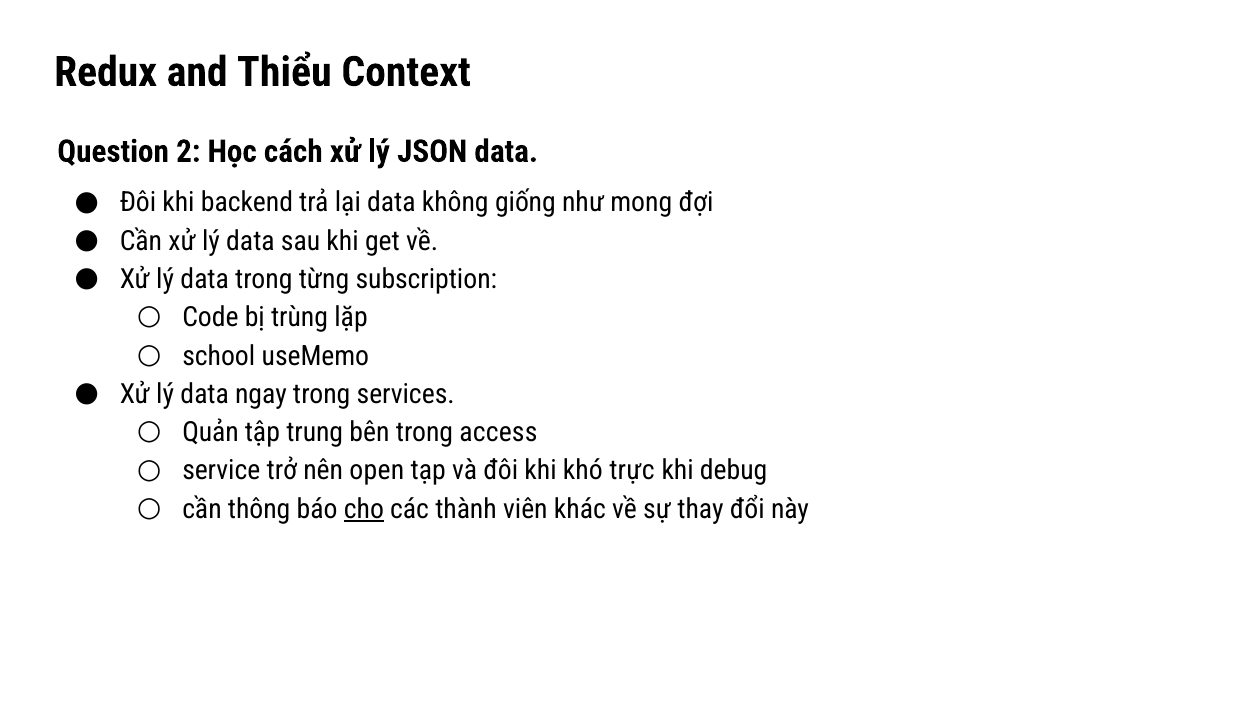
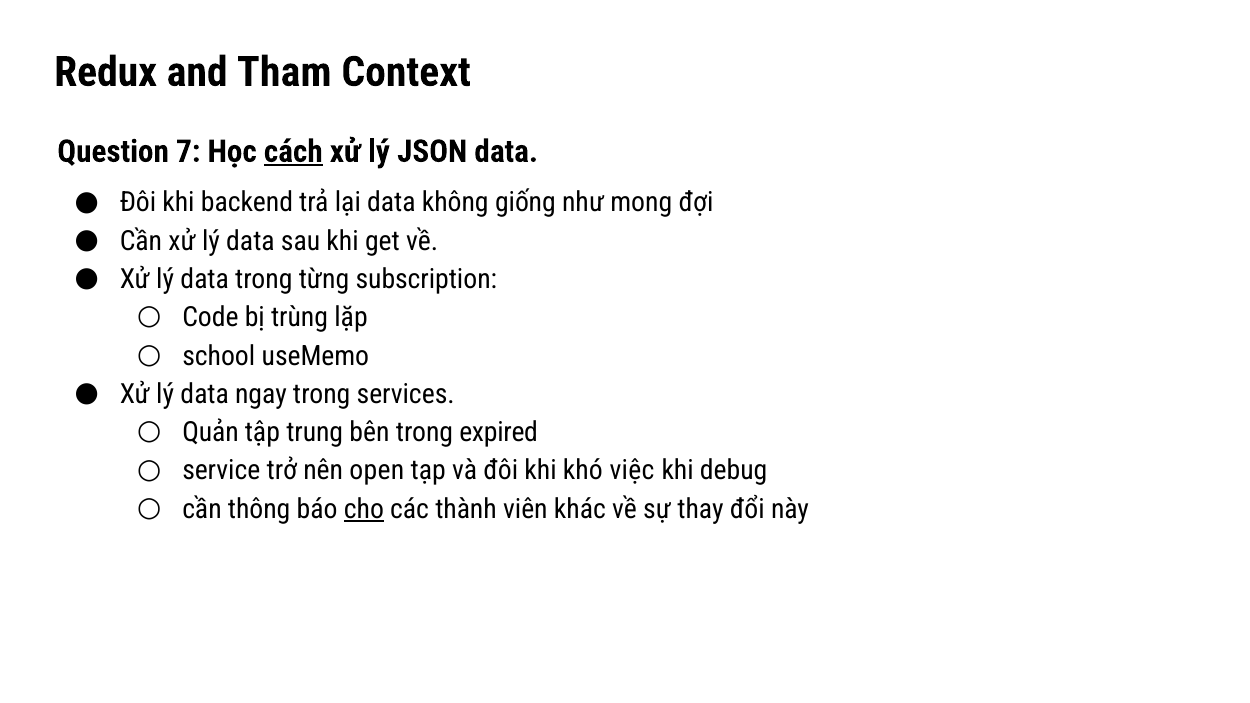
Thiểu: Thiểu -> Tham (284, 72)
2: 2 -> 7 (188, 151)
cách underline: none -> present (293, 151)
access: access -> expired (499, 433)
trực: trực -> việc (632, 471)
